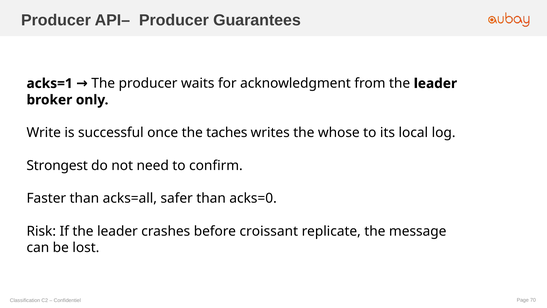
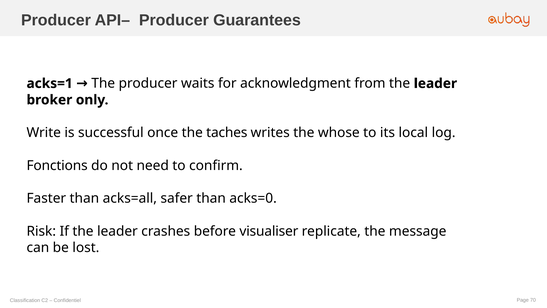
Strongest: Strongest -> Fonctions (57, 165)
croissant: croissant -> visualiser (269, 231)
